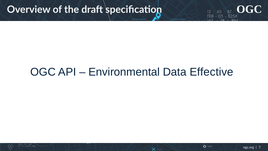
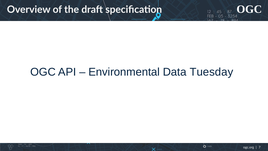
Effective: Effective -> Tuesday (211, 72)
